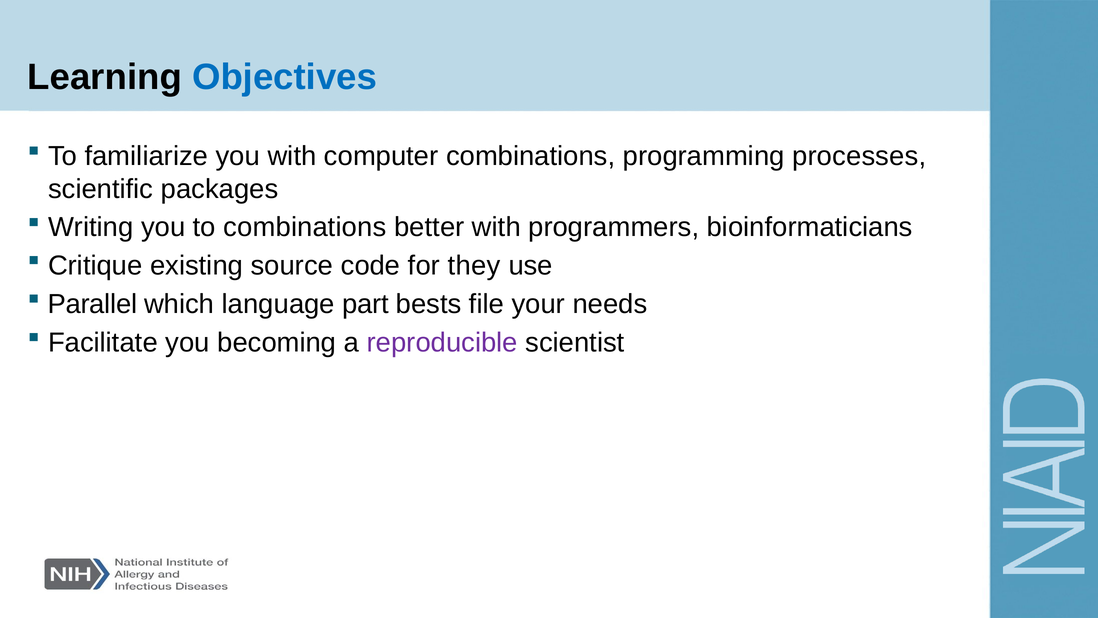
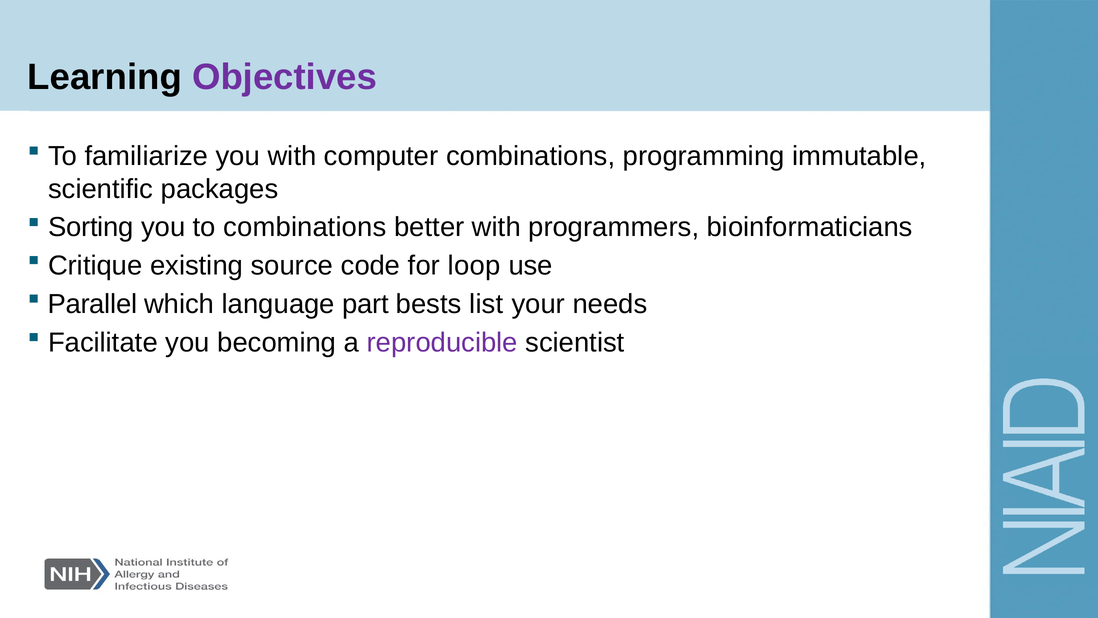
Objectives colour: blue -> purple (285, 77)
processes: processes -> immutable (859, 156)
Writing: Writing -> Sorting (91, 227)
they: they -> loop (474, 266)
file: file -> list (486, 304)
